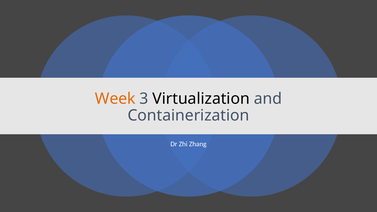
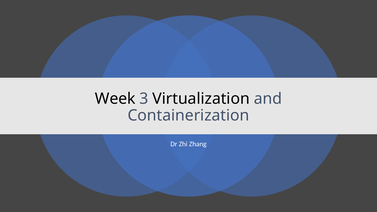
Week colour: orange -> black (115, 99)
